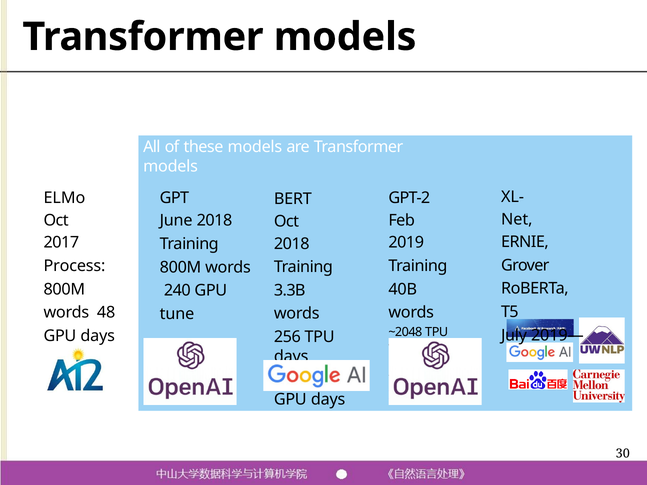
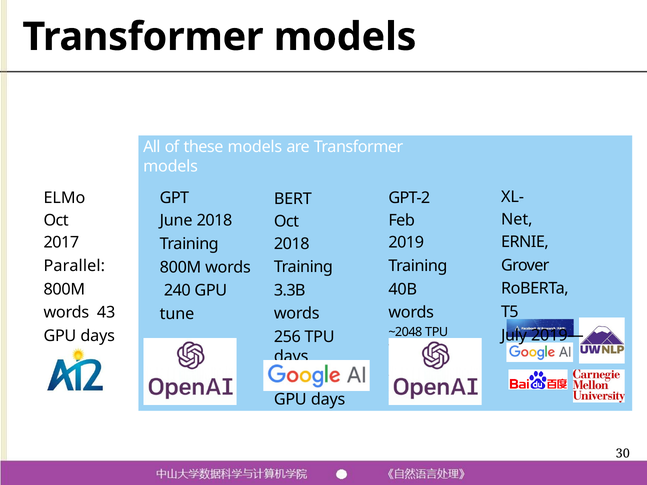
Process: Process -> Parallel (74, 266)
48: 48 -> 43 (106, 313)
